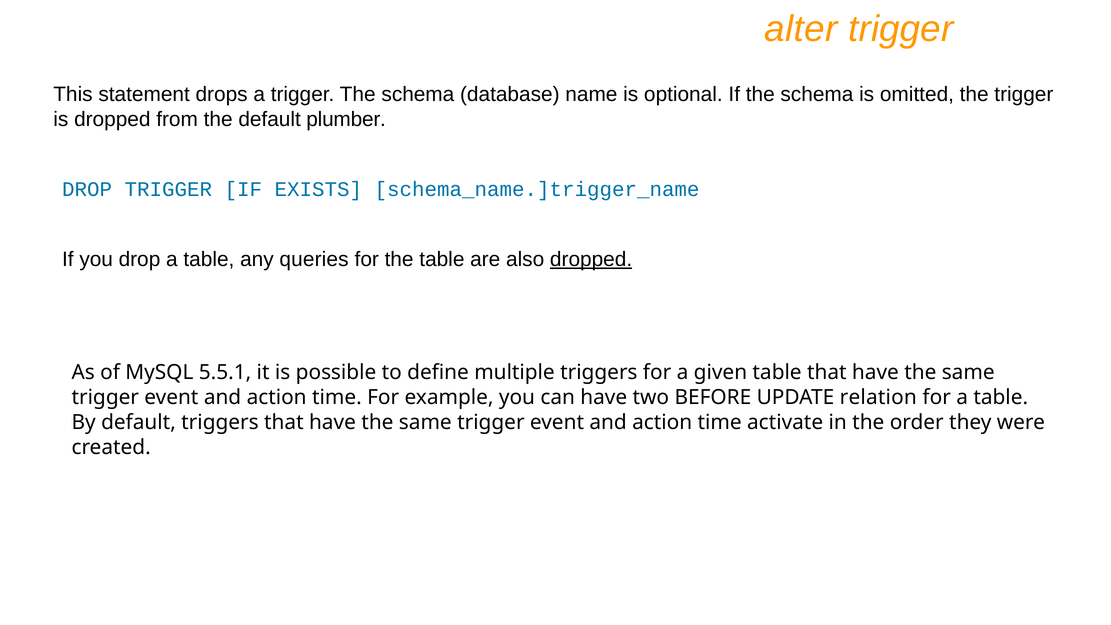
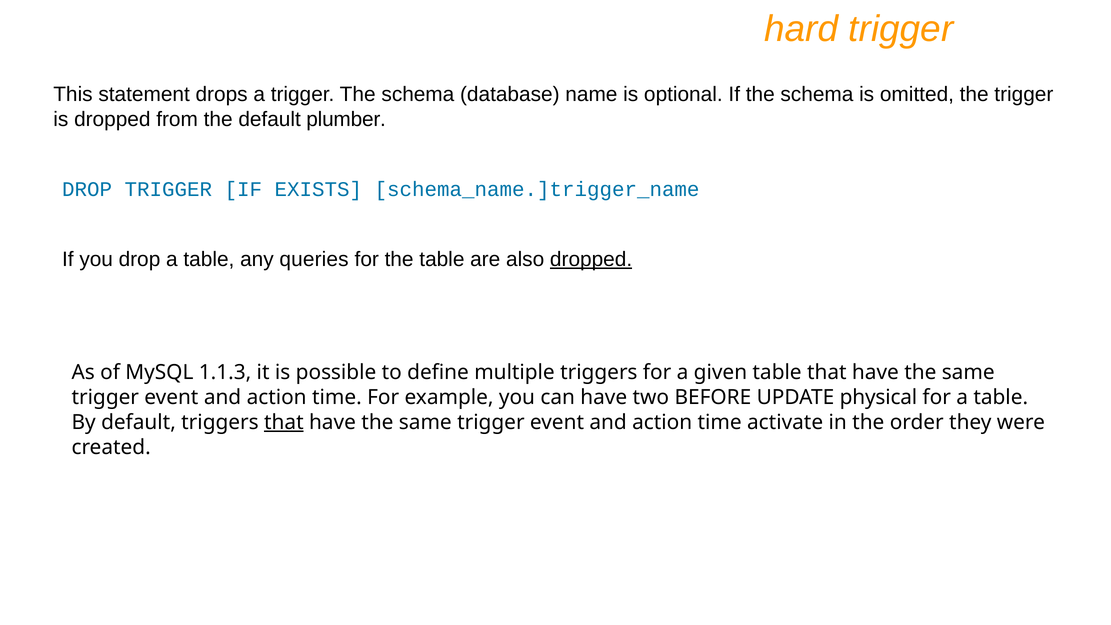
alter: alter -> hard (801, 29)
5.5.1: 5.5.1 -> 1.1.3 (225, 372)
relation: relation -> physical (878, 397)
that underline: none -> present (284, 422)
